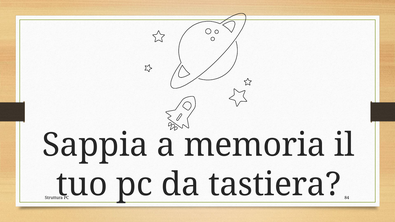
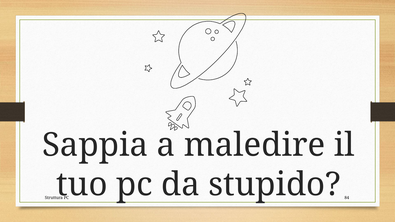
memoria: memoria -> maledire (255, 145)
tastiera: tastiera -> stupido (275, 185)
